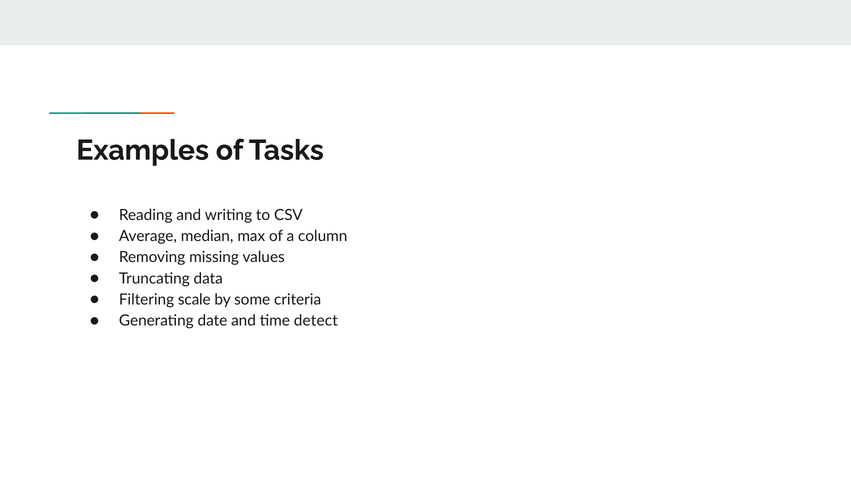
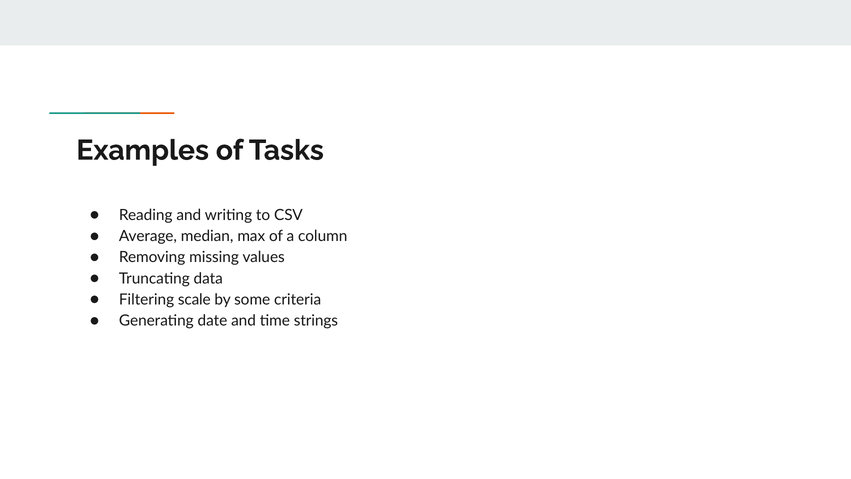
detect: detect -> strings (316, 321)
